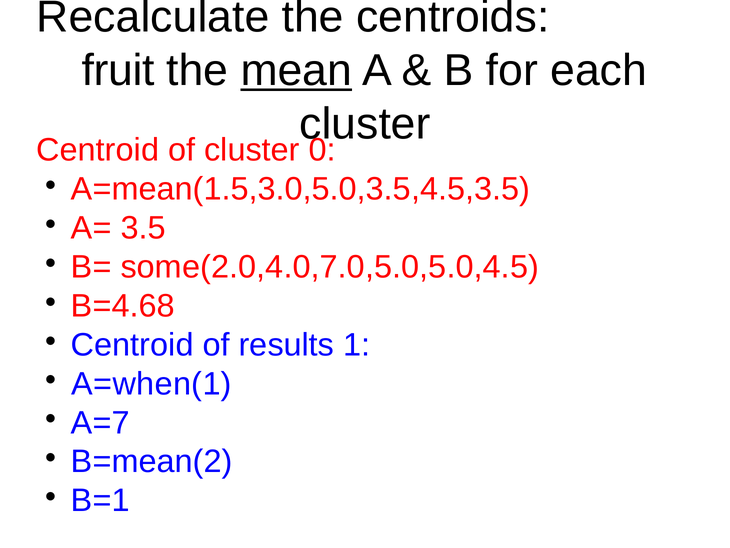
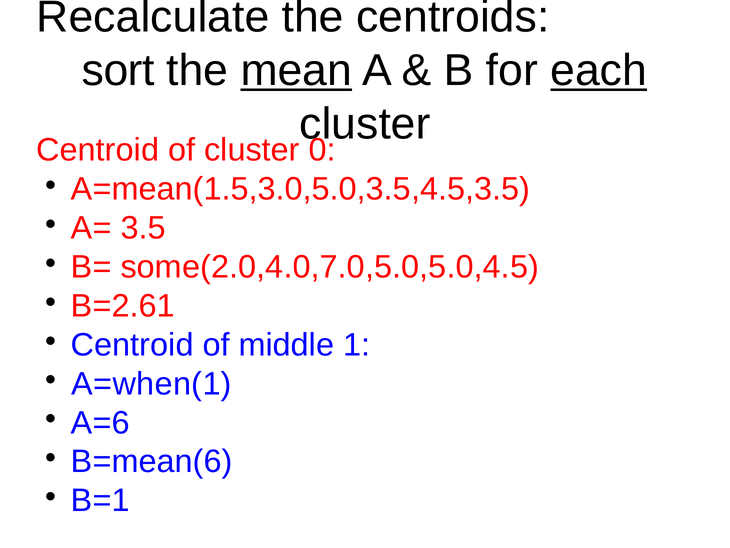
fruit: fruit -> sort (118, 71)
each underline: none -> present (599, 71)
B=4.68: B=4.68 -> B=2.61 (123, 306)
results: results -> middle (286, 345)
A=7: A=7 -> A=6 (100, 422)
B=mean(2: B=mean(2 -> B=mean(6 (152, 461)
